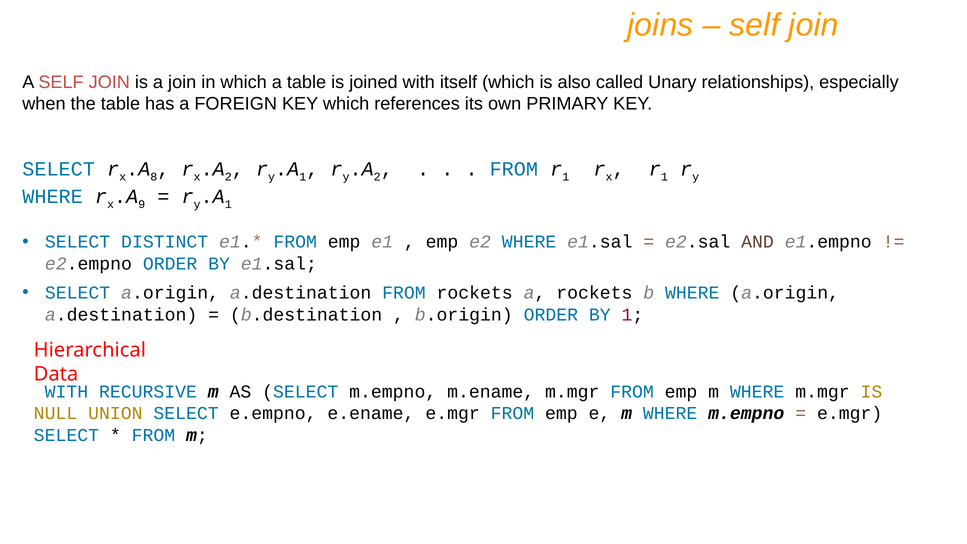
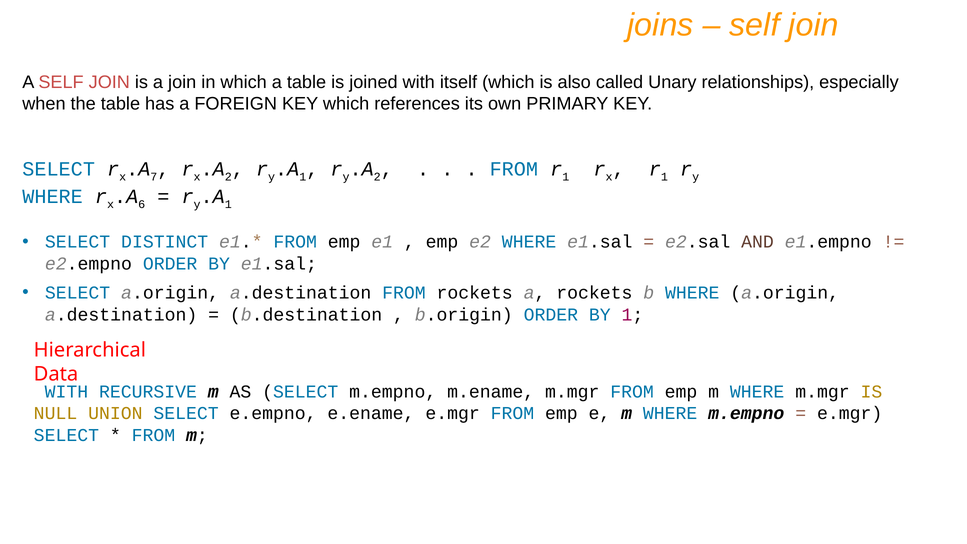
8: 8 -> 7 (154, 177)
9: 9 -> 6 (142, 204)
